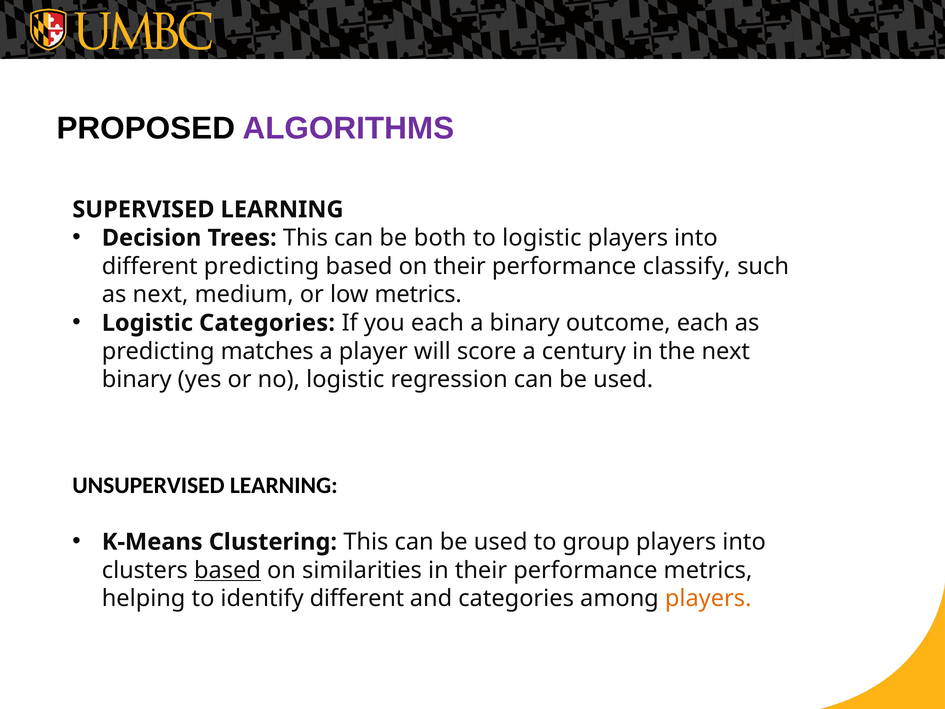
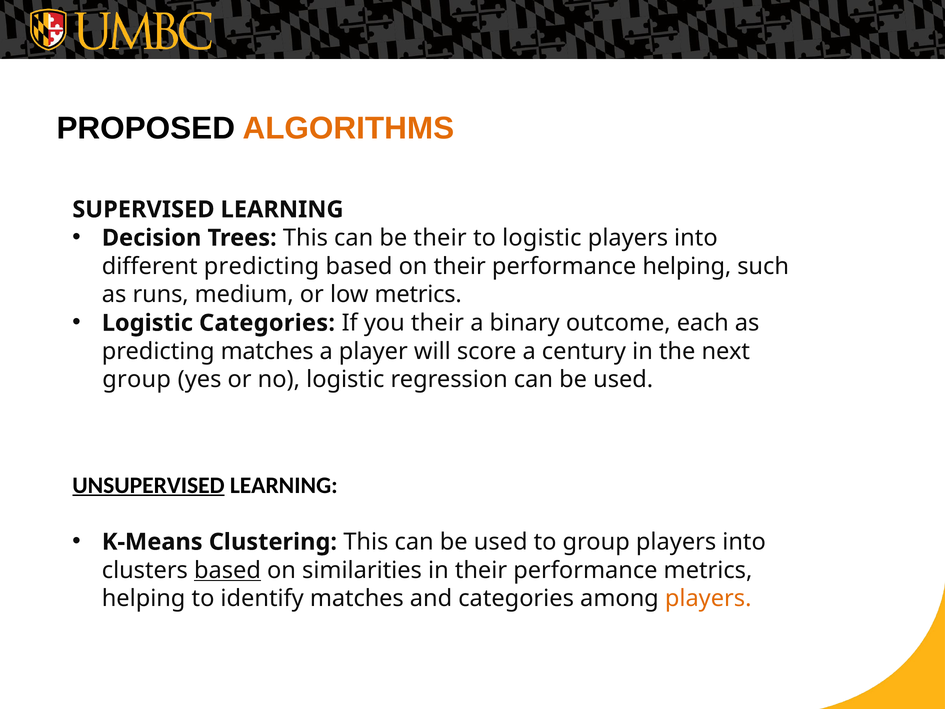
ALGORITHMS colour: purple -> orange (348, 128)
be both: both -> their (440, 238)
performance classify: classify -> helping (687, 266)
as next: next -> runs (161, 294)
you each: each -> their (437, 323)
binary: binary -> group (137, 380)
UNSUPERVISED underline: none -> present (148, 485)
identify different: different -> matches (357, 598)
